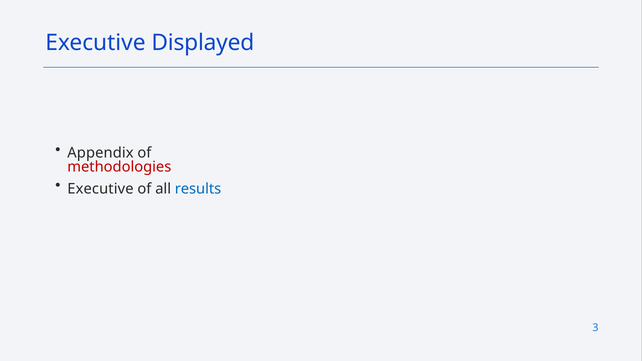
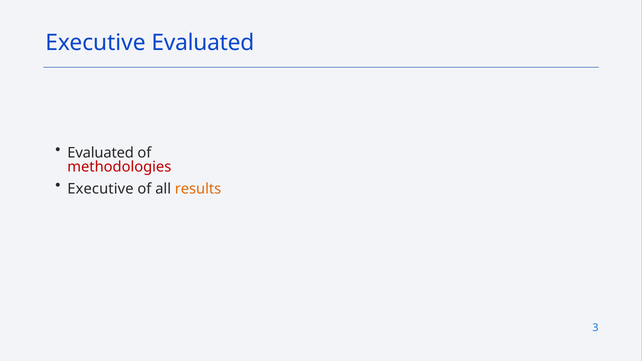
Executive Displayed: Displayed -> Evaluated (203, 43)
Appendix: Appendix -> Evaluated (101, 153)
results colour: blue -> orange (198, 189)
